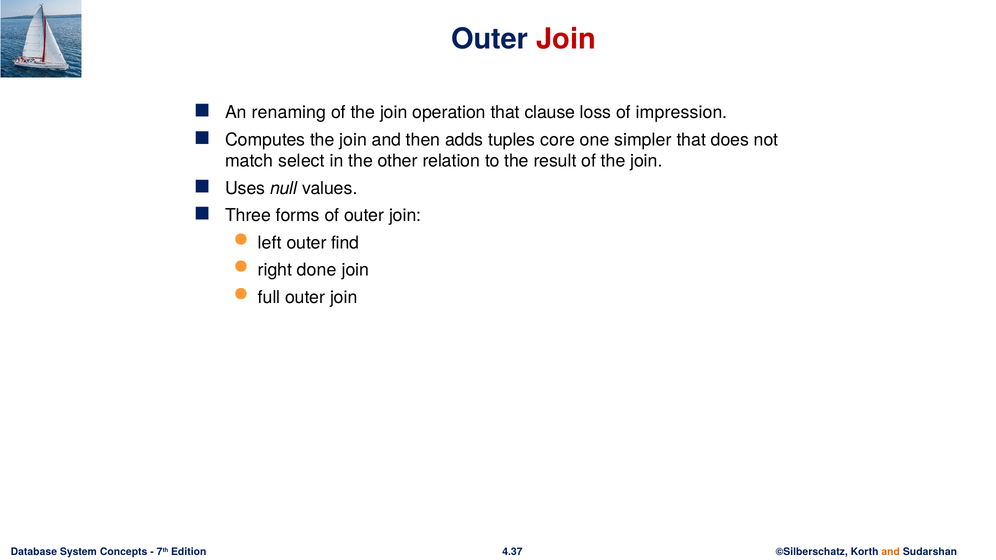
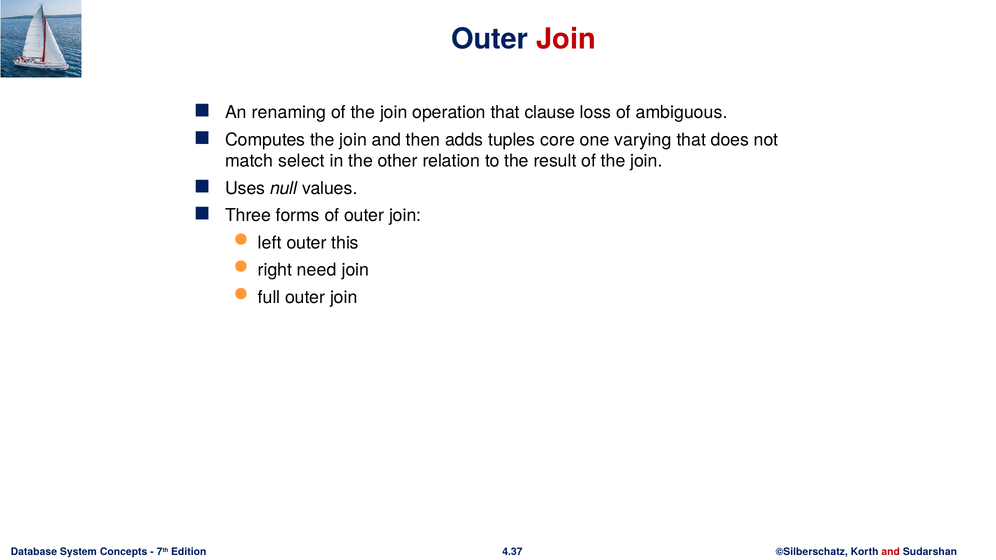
impression: impression -> ambiguous (682, 112)
simpler: simpler -> varying (643, 140)
find: find -> this (345, 243)
done: done -> need (317, 270)
and colour: orange -> red (891, 552)
